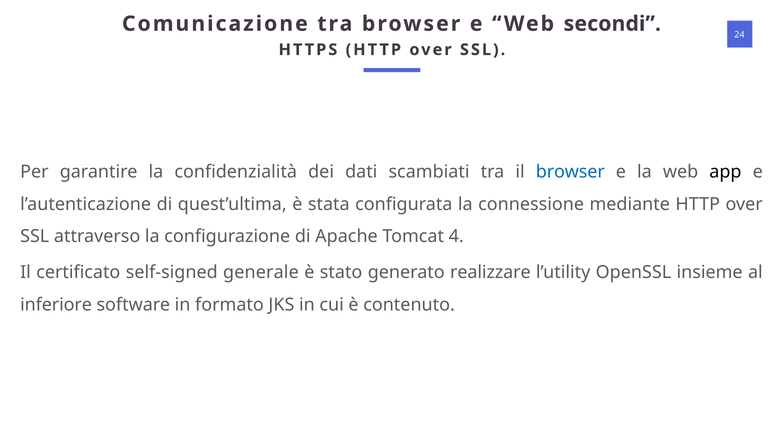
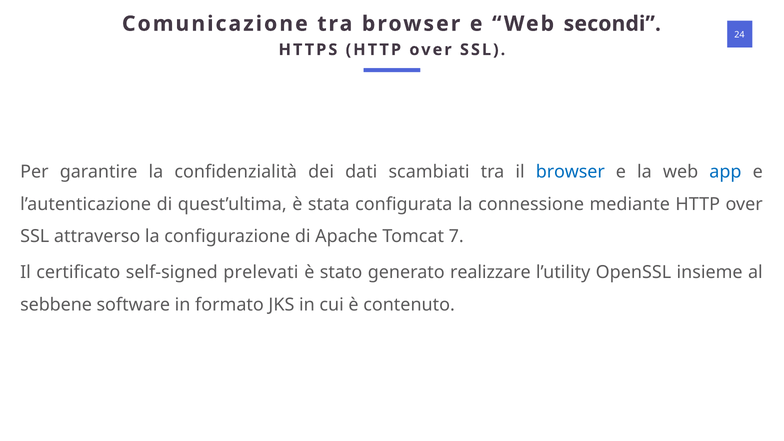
app colour: black -> blue (725, 172)
4: 4 -> 7 (456, 237)
generale: generale -> prelevati (261, 272)
inferiore: inferiore -> sebbene (56, 305)
